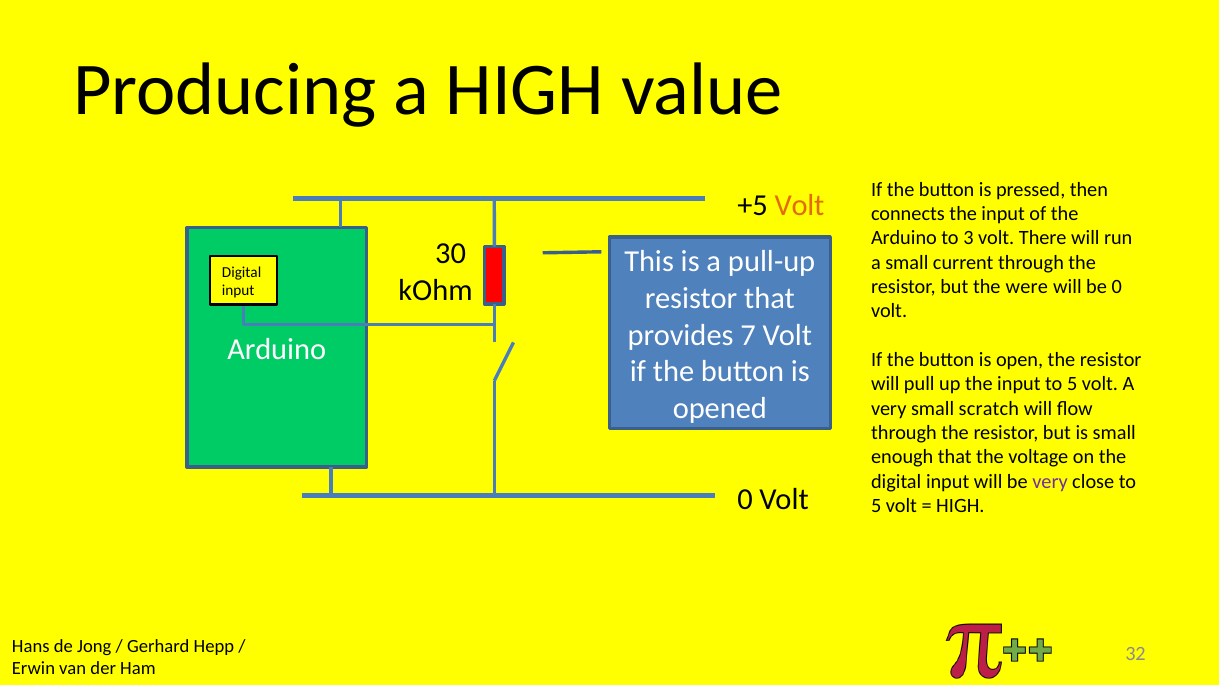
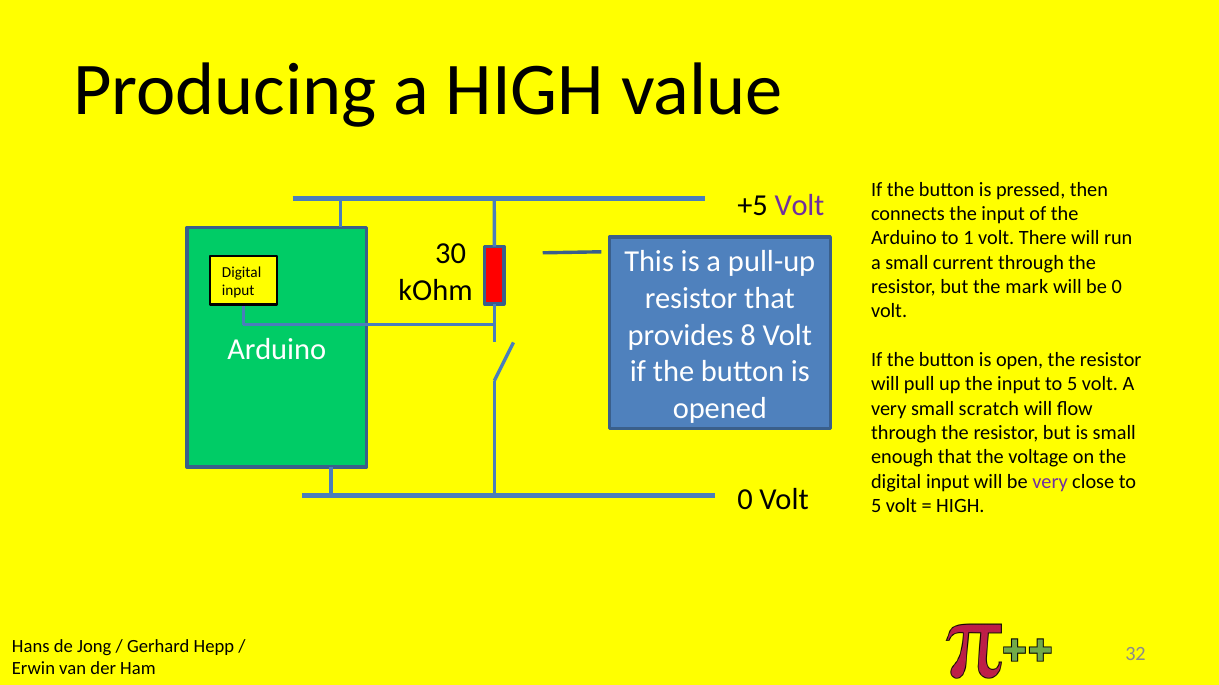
Volt colour: orange -> purple (799, 206)
3: 3 -> 1 (968, 238)
were: were -> mark (1027, 287)
7: 7 -> 8 (748, 335)
